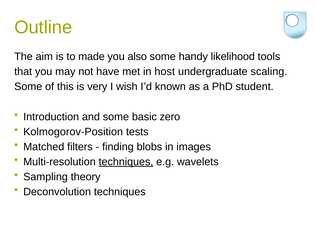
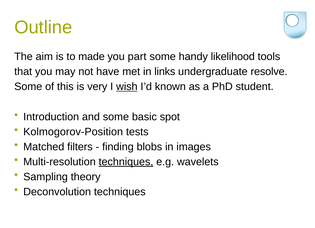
also: also -> part (137, 57)
host: host -> links (165, 72)
scaling: scaling -> resolve (269, 72)
wish underline: none -> present (127, 87)
zero: zero -> spot (170, 117)
